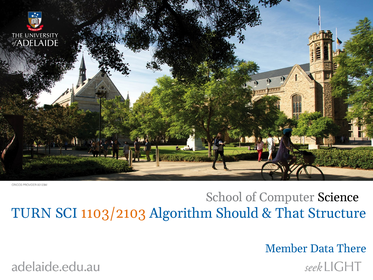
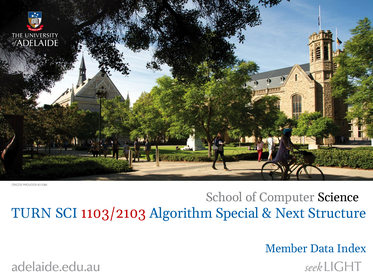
1103/2103 colour: orange -> red (113, 213)
Should: Should -> Special (237, 213)
That: That -> Next (290, 213)
There: There -> Index (351, 248)
